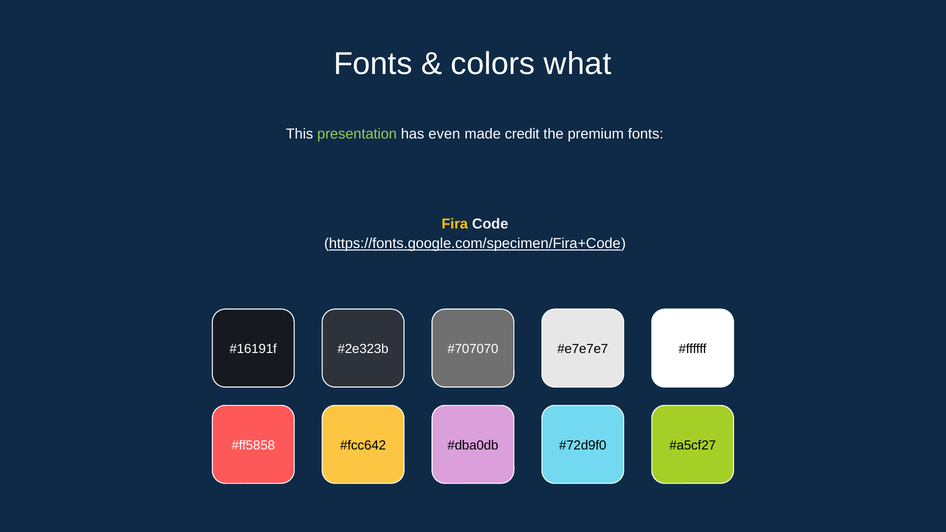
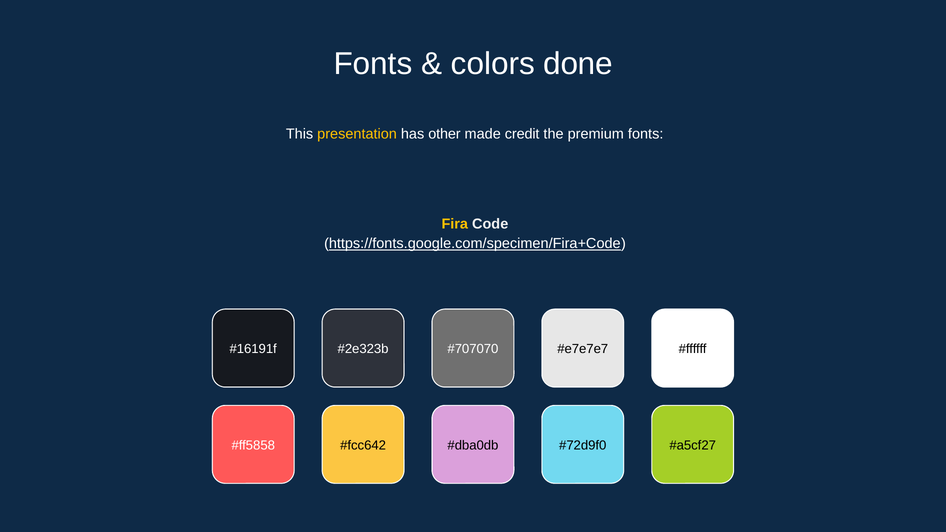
what: what -> done (578, 64)
presentation colour: light green -> yellow (357, 134)
even: even -> other (444, 134)
